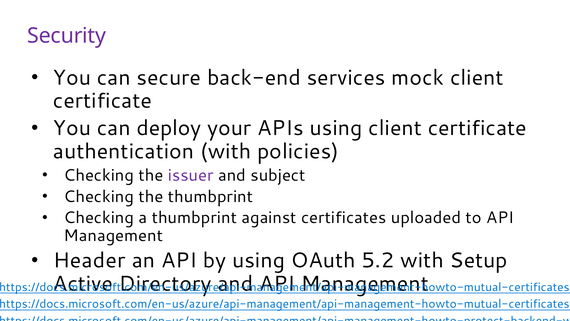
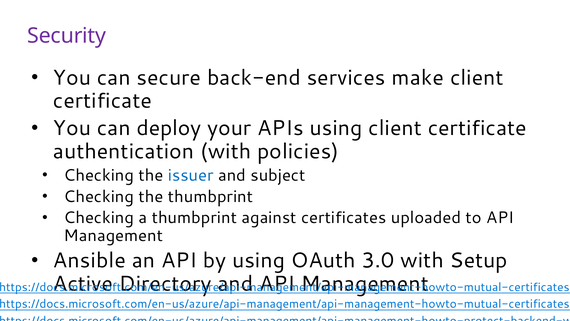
mock: mock -> make (418, 78)
issuer colour: purple -> blue (191, 175)
Header: Header -> Ansible (89, 260)
5.2: 5.2 -> 3.0 (378, 260)
